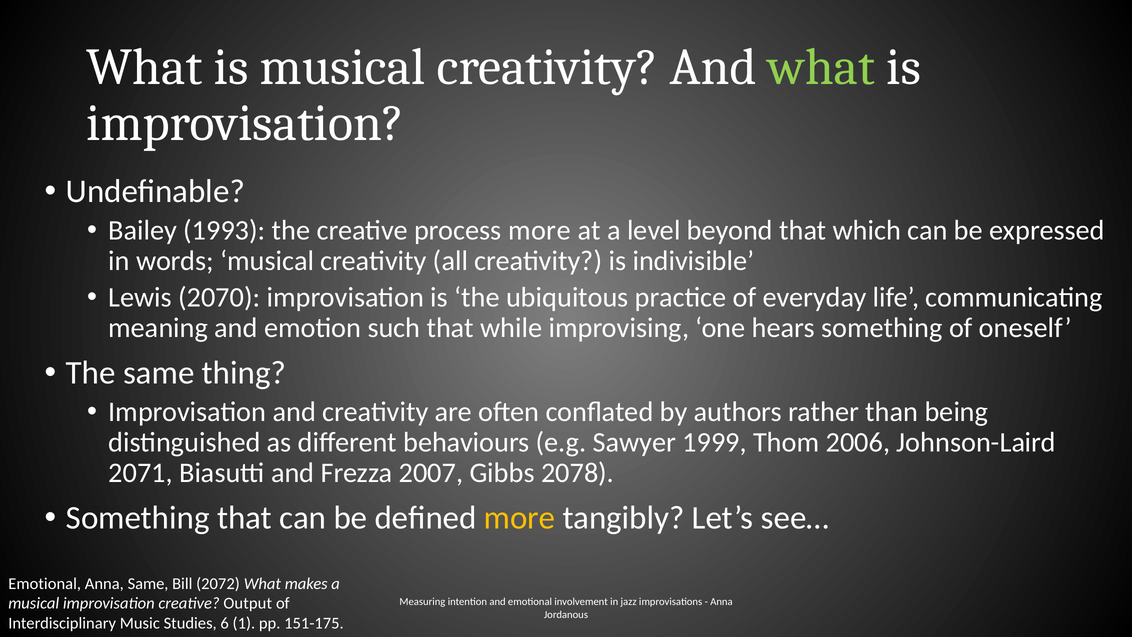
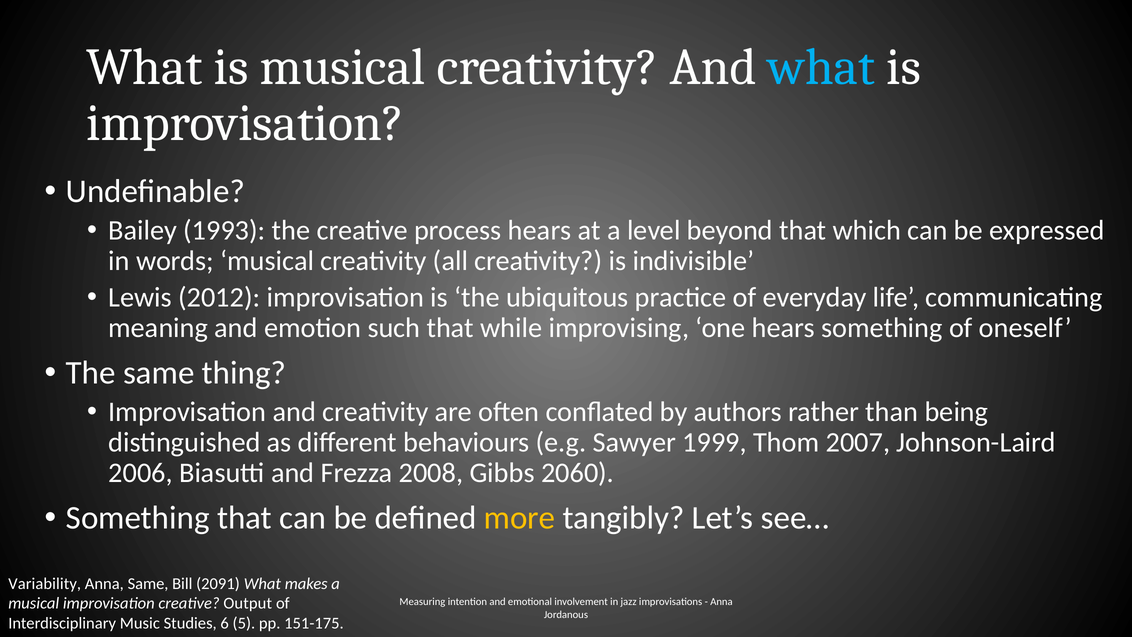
what colour: light green -> light blue (821, 67)
process more: more -> hears (540, 230)
2070: 2070 -> 2012 (219, 297)
2006: 2006 -> 2007 (858, 442)
2071: 2071 -> 2006 (141, 473)
2007: 2007 -> 2008 (431, 473)
2078: 2078 -> 2060 (578, 473)
Emotional: Emotional -> Variability (45, 583)
2072: 2072 -> 2091 (218, 583)
1: 1 -> 5 (244, 623)
